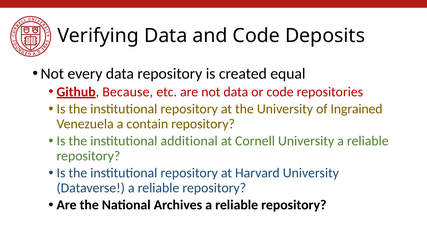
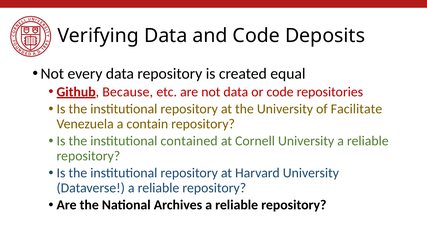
Ingrained: Ingrained -> Facilitate (356, 109)
additional: additional -> contained (189, 141)
